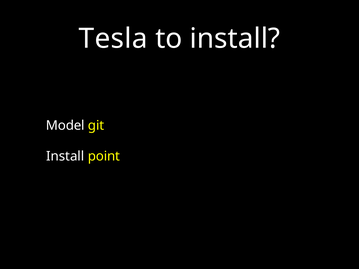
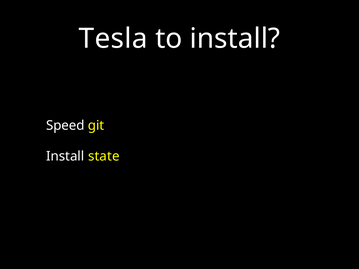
Model: Model -> Speed (65, 126)
point: point -> state (104, 156)
